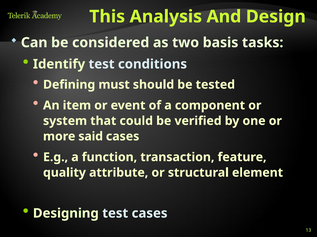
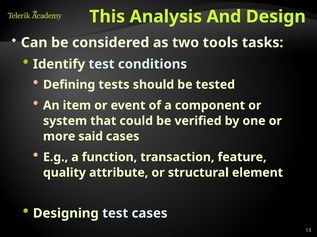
basis: basis -> tools (220, 43)
must: must -> tests (114, 85)
